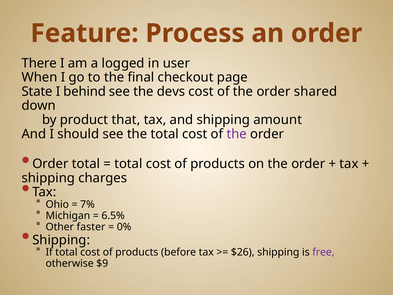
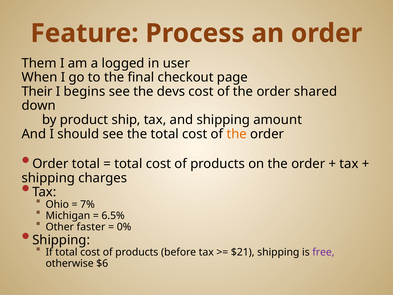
There: There -> Them (39, 63)
State: State -> Their (37, 91)
behind: behind -> begins (85, 91)
that: that -> ship (126, 120)
the colour: purple -> orange (237, 134)
$26: $26 -> $21 (243, 252)
$9: $9 -> $6 (102, 263)
